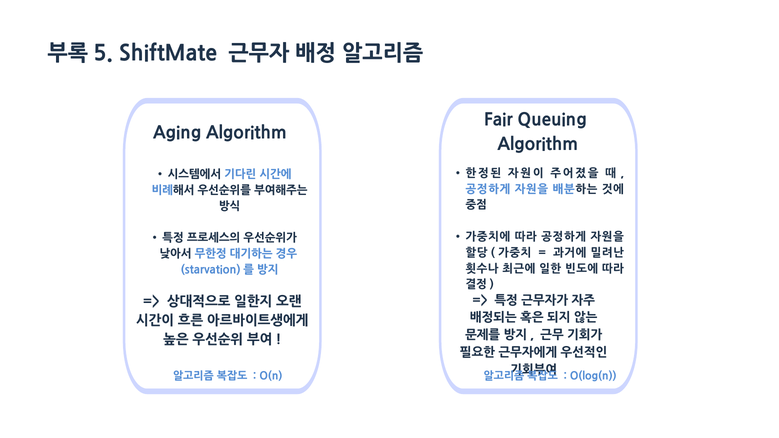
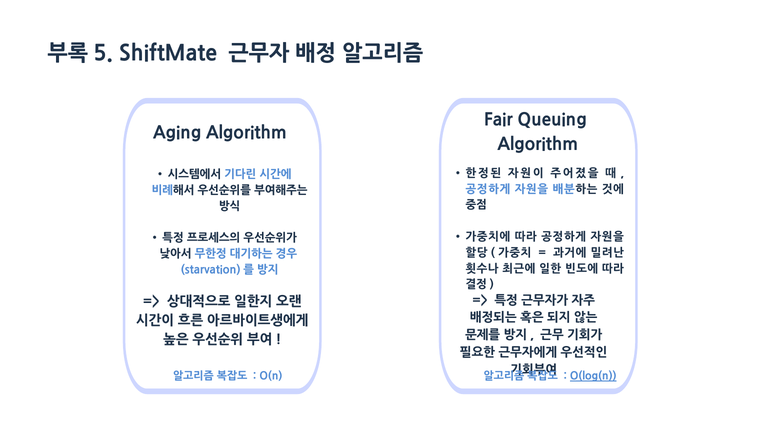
O(log(n underline: none -> present (593, 376)
